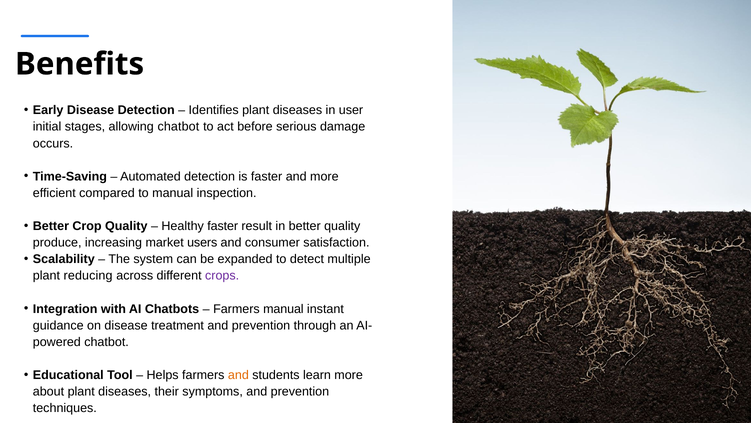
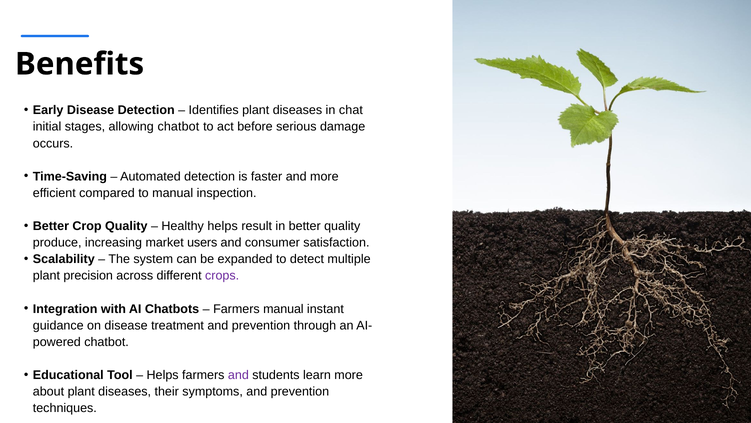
user: user -> chat (351, 110)
Healthy faster: faster -> helps (223, 226)
reducing: reducing -> precision (88, 275)
and colour: orange -> purple (238, 375)
